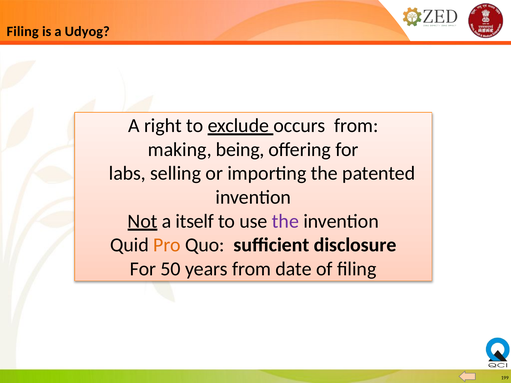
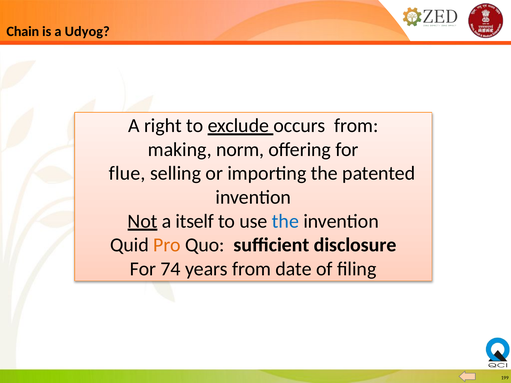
Filing: Filing -> Chain (23, 32)
being: being -> norm (240, 150)
labs: labs -> flue (127, 174)
the colour: purple -> blue (285, 221)
50: 50 -> 74 (171, 269)
